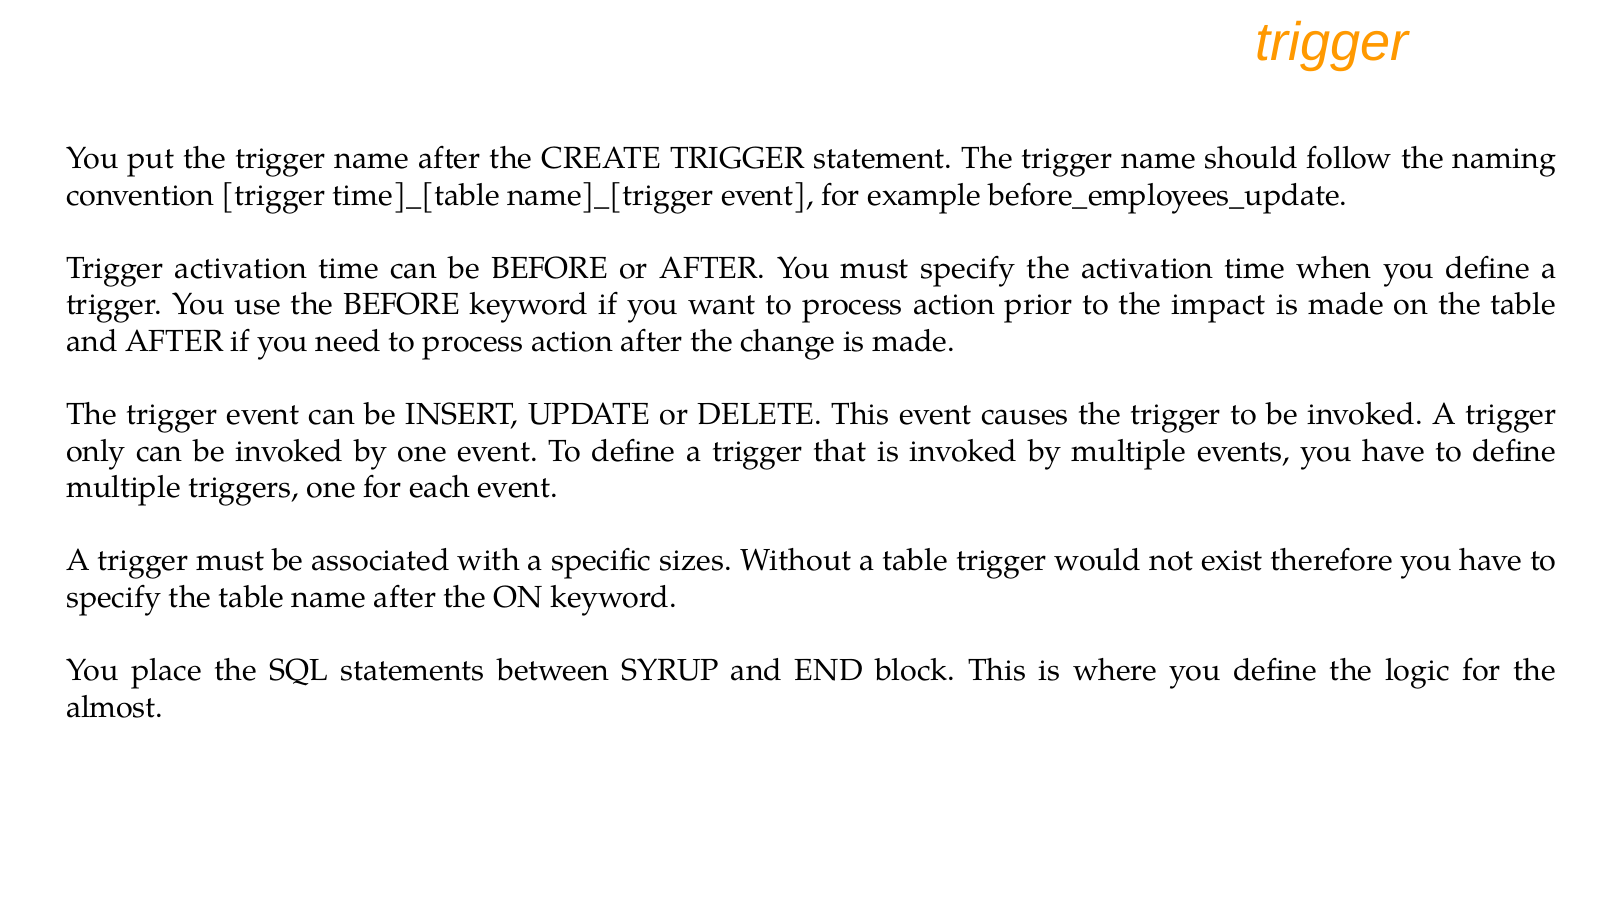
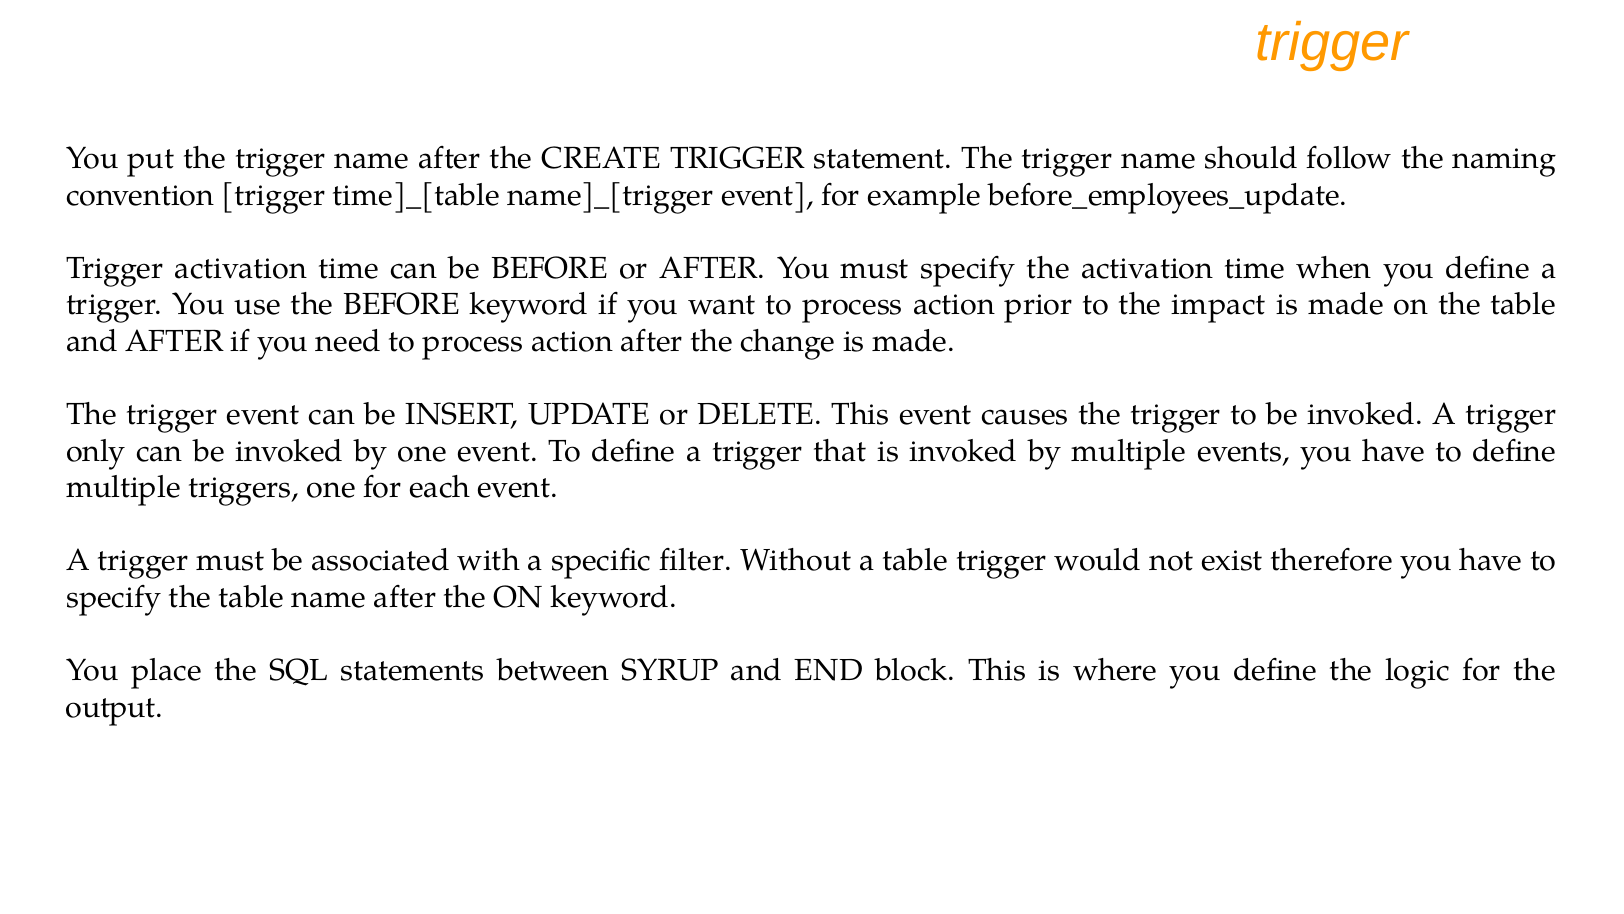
sizes: sizes -> filter (696, 561)
almost: almost -> output (114, 707)
